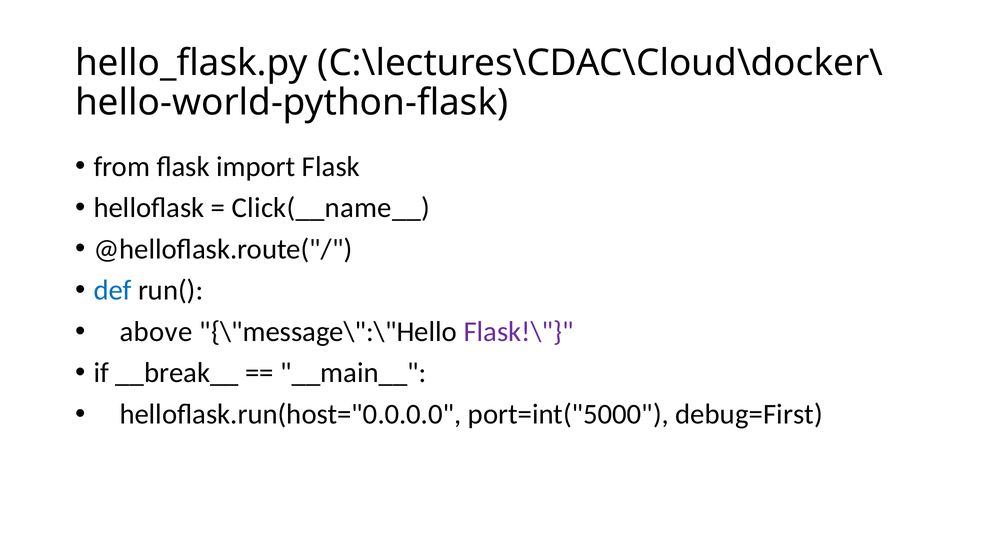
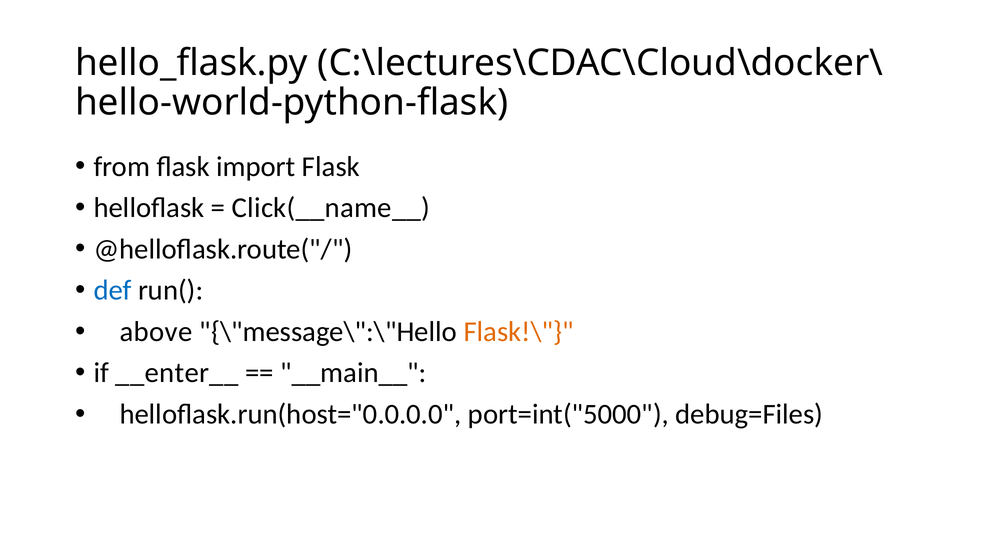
Flask!\ colour: purple -> orange (519, 332)
__break__: __break__ -> __enter__ (177, 373)
debug=First: debug=First -> debug=Files (749, 415)
